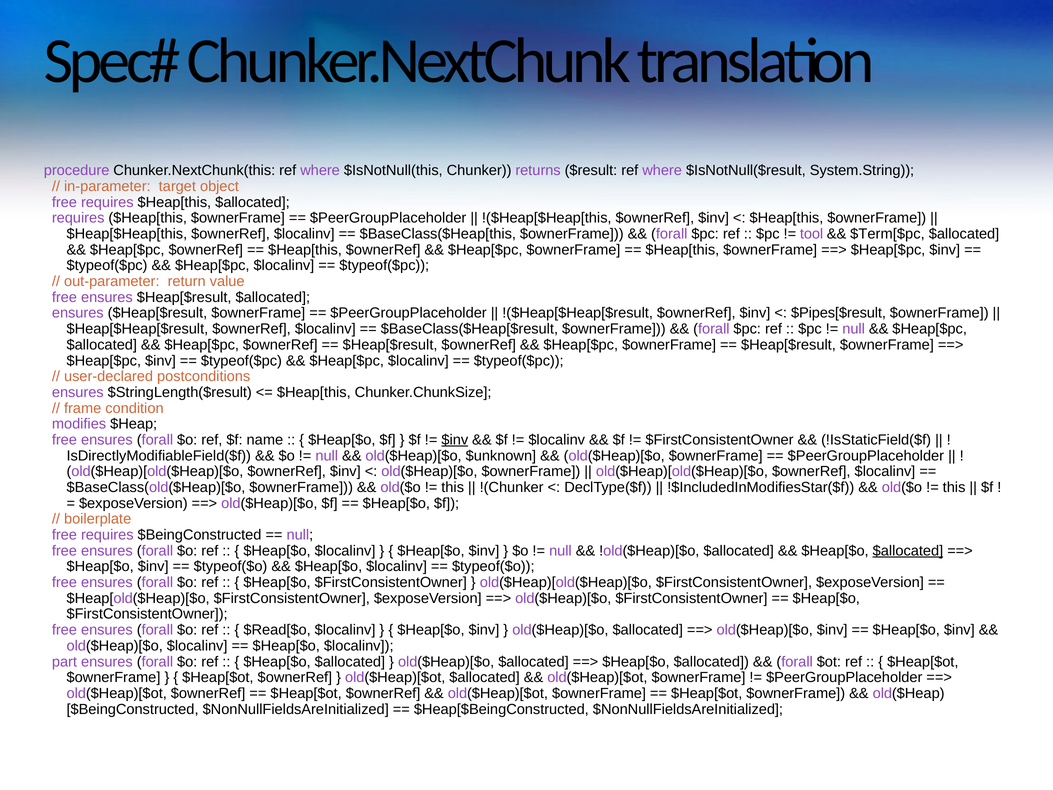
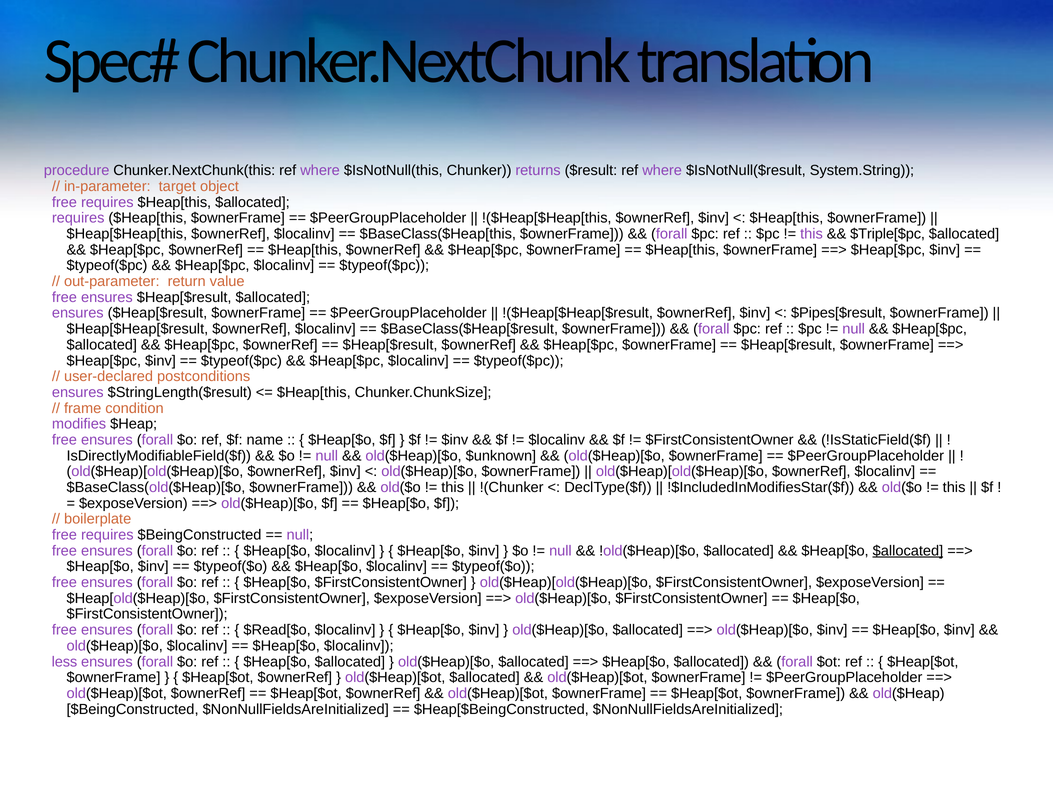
tool: tool -> this (812, 234)
$Term[$pc: $Term[$pc -> $Triple[$pc (888, 234)
$inv underline: present -> none (455, 440)
part: part -> less (65, 661)
